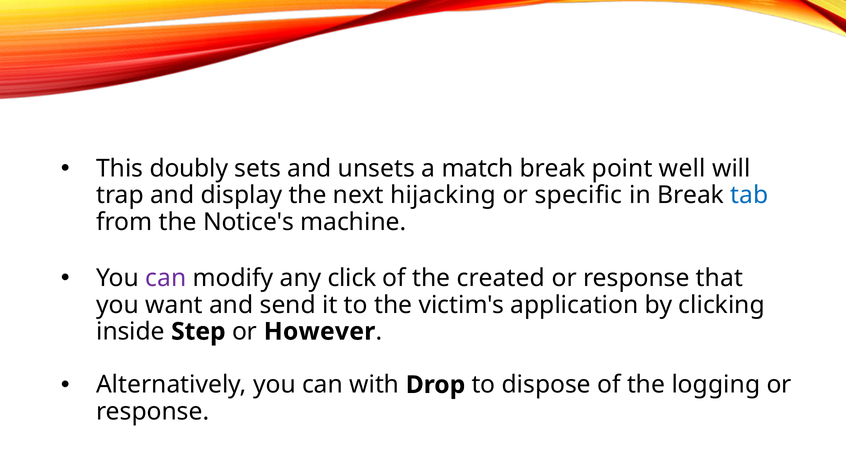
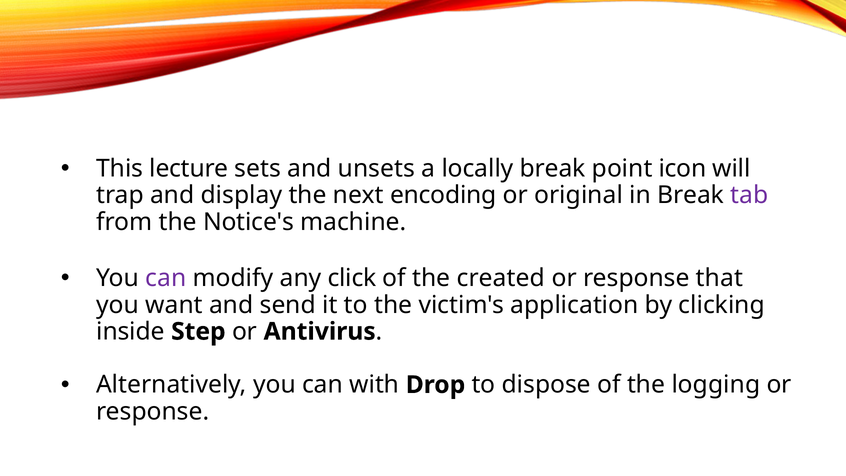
doubly: doubly -> lecture (189, 169)
match: match -> locally (477, 169)
well: well -> icon (682, 169)
hijacking: hijacking -> encoding (443, 195)
specific: specific -> original (579, 195)
tab colour: blue -> purple (749, 195)
However: However -> Antivirus (320, 331)
